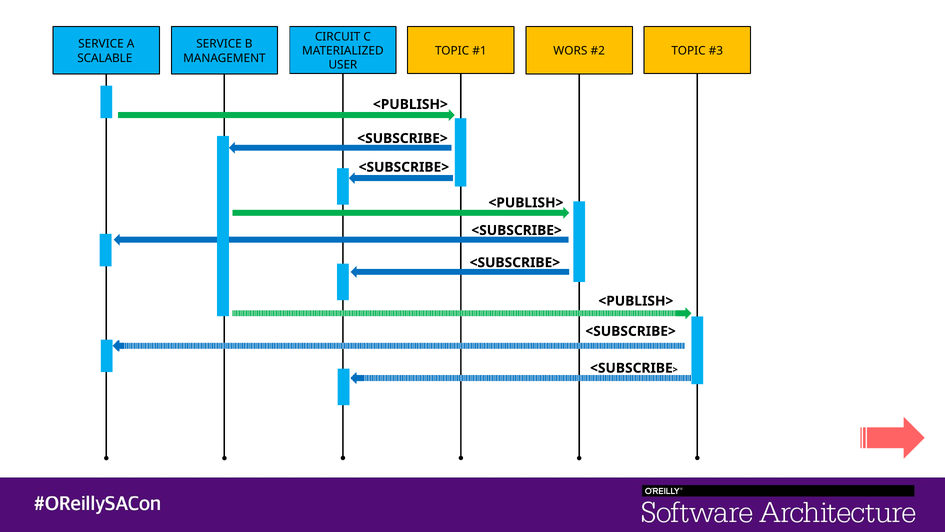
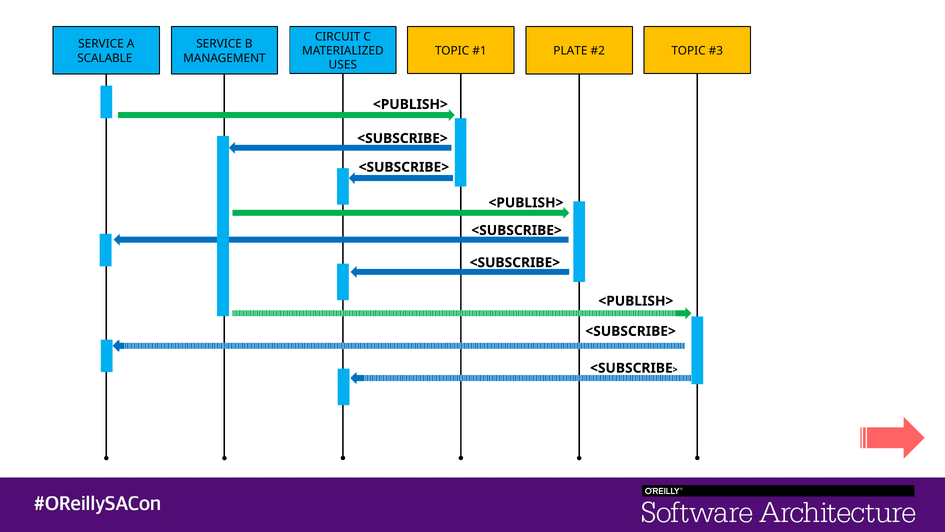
WORS: WORS -> PLATE (570, 51)
USER: USER -> USES (343, 65)
